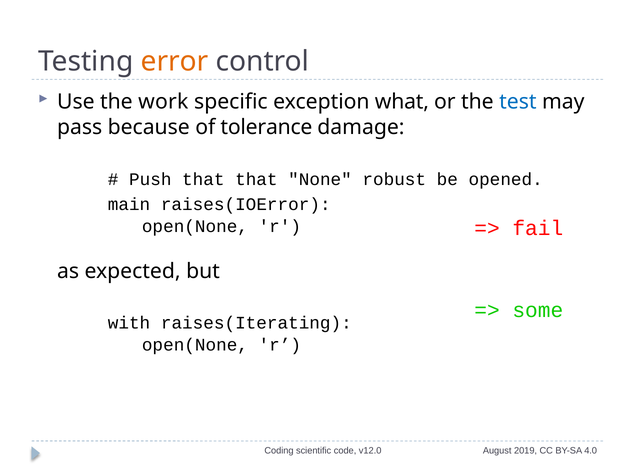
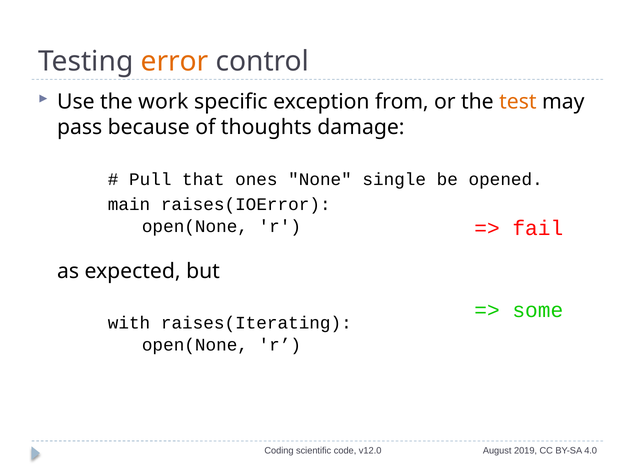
what: what -> from (402, 102)
test colour: blue -> orange (518, 102)
tolerance: tolerance -> thoughts (266, 127)
Push: Push -> Pull (150, 179)
that that: that -> ones (256, 179)
robust: robust -> single (394, 179)
